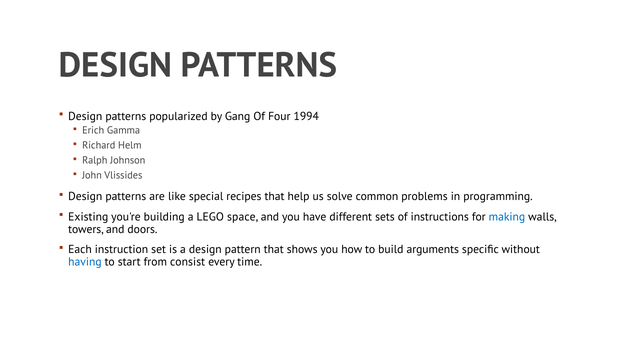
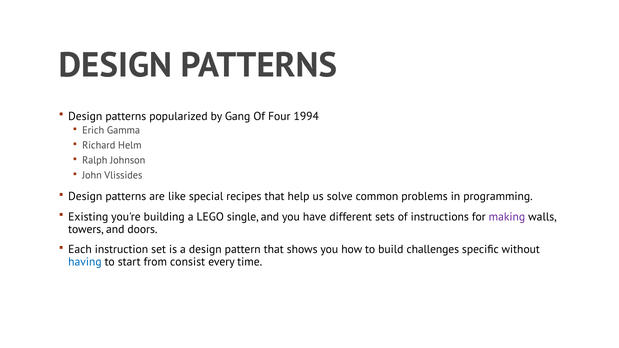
space: space -> single (243, 217)
making colour: blue -> purple (507, 217)
arguments: arguments -> challenges (433, 250)
